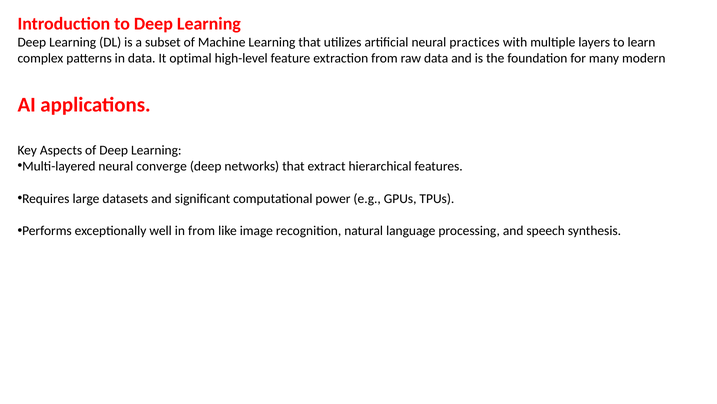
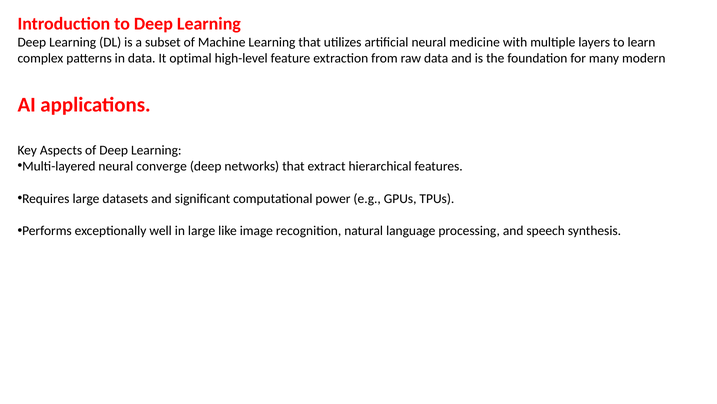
practices: practices -> medicine (475, 42)
in from: from -> large (202, 230)
